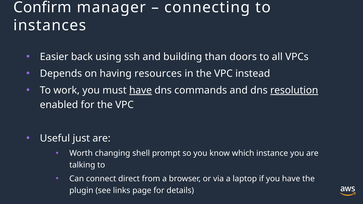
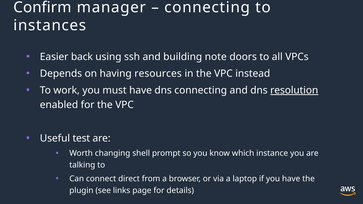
than: than -> note (216, 57)
have underline: present -> none (141, 90)
dns commands: commands -> connecting (201, 90)
just: just -> test (81, 138)
